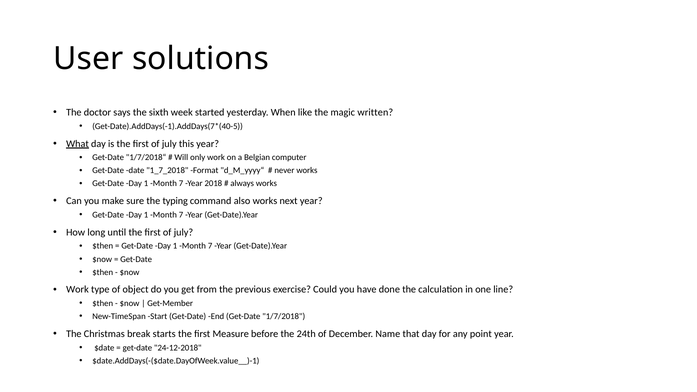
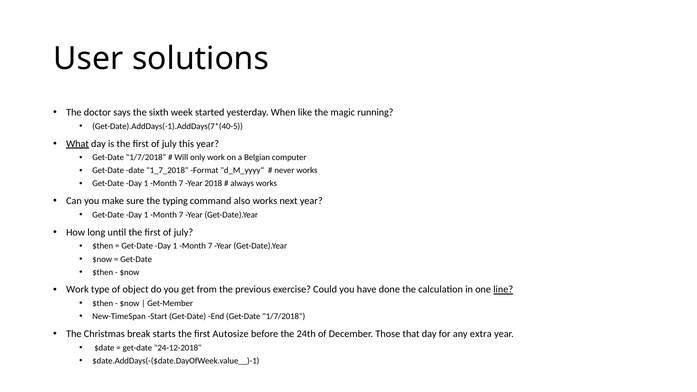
written: written -> running (375, 112)
line underline: none -> present (503, 290)
Measure: Measure -> Autosize (231, 334)
Name: Name -> Those (388, 334)
point: point -> extra (481, 334)
